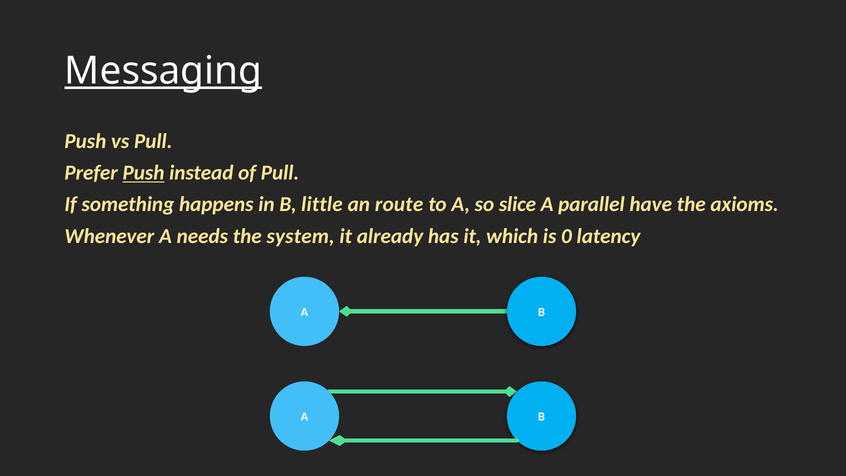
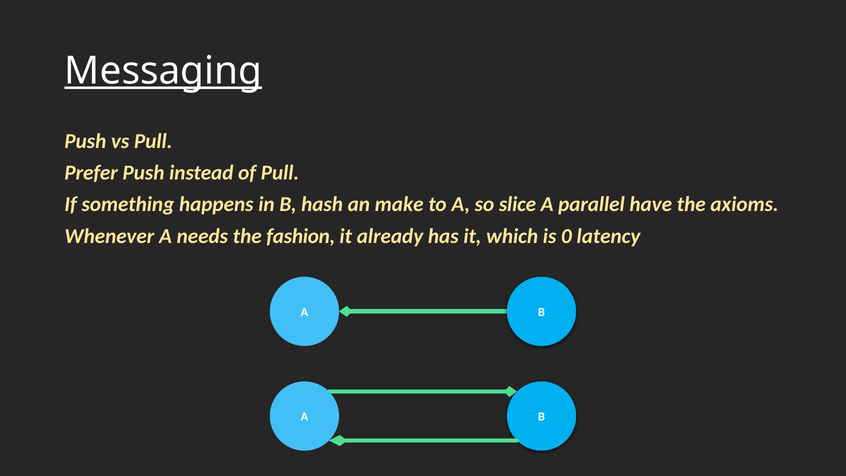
Push underline: present -> none (144, 173)
little: little -> hash (322, 204)
route: route -> make (399, 204)
system: system -> fashion (301, 236)
